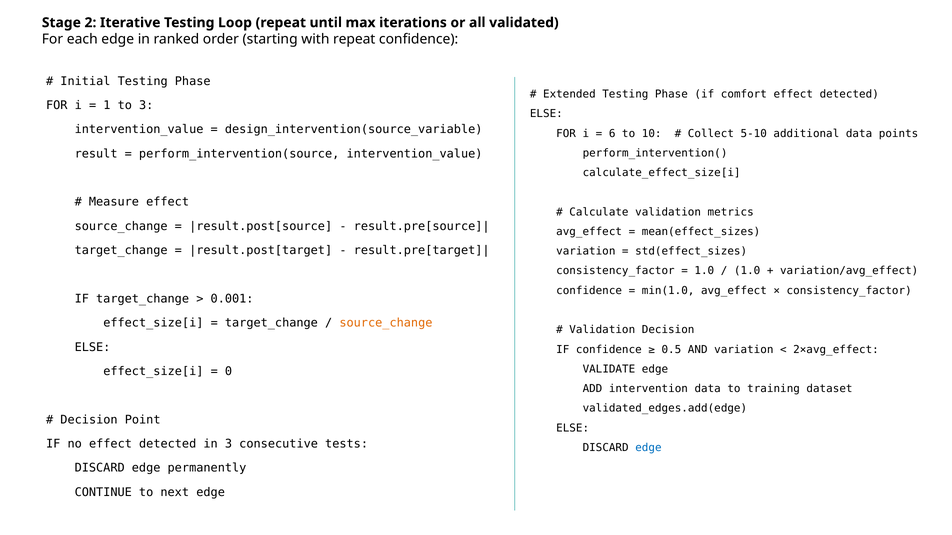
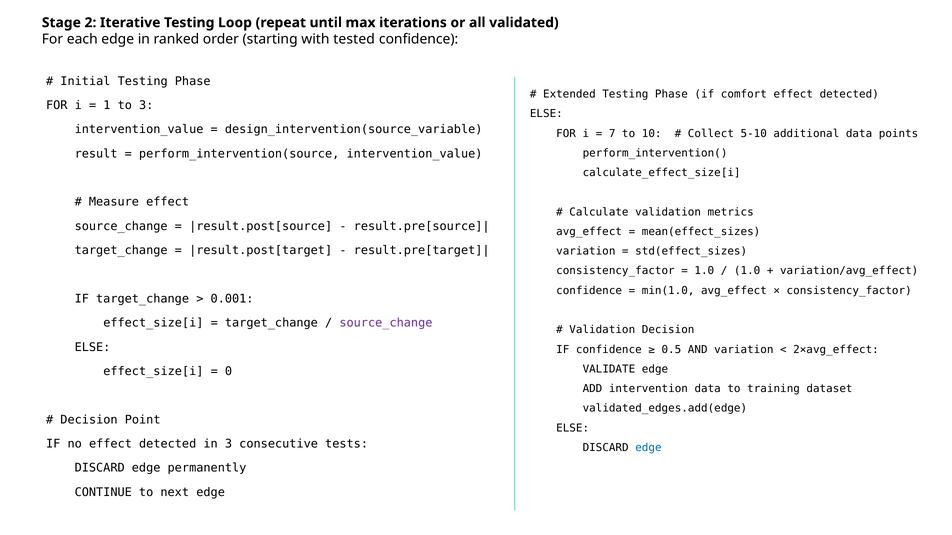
with repeat: repeat -> tested (354, 39)
6: 6 -> 7 (612, 134)
source_change colour: orange -> purple (386, 323)
